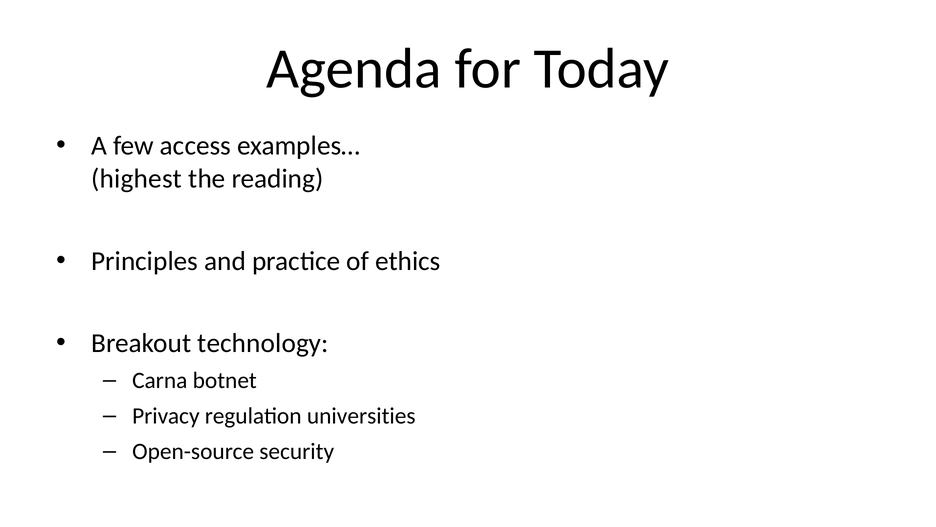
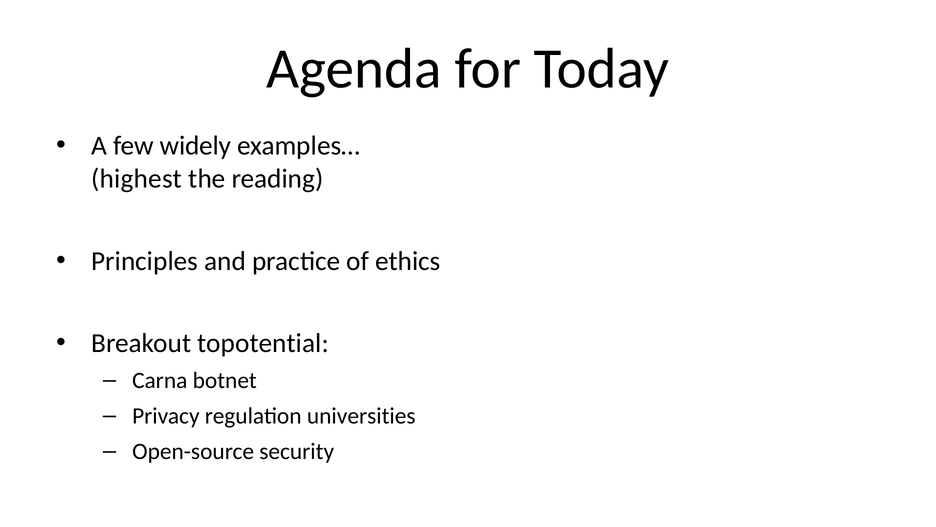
access: access -> widely (196, 146)
technology: technology -> topotential (263, 343)
